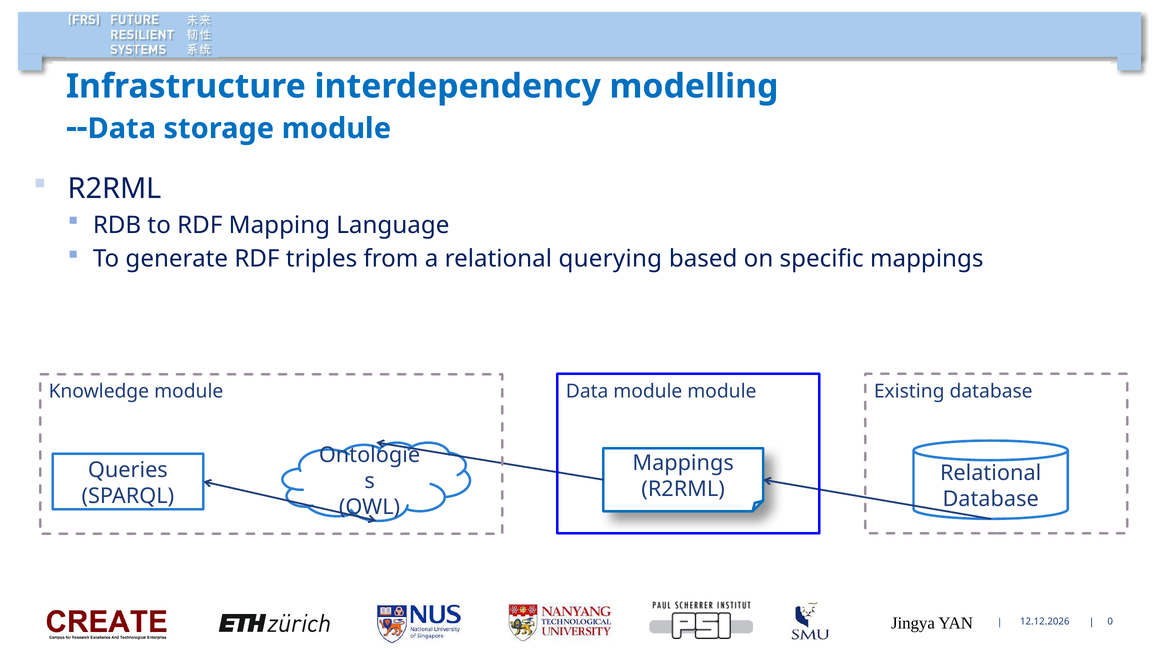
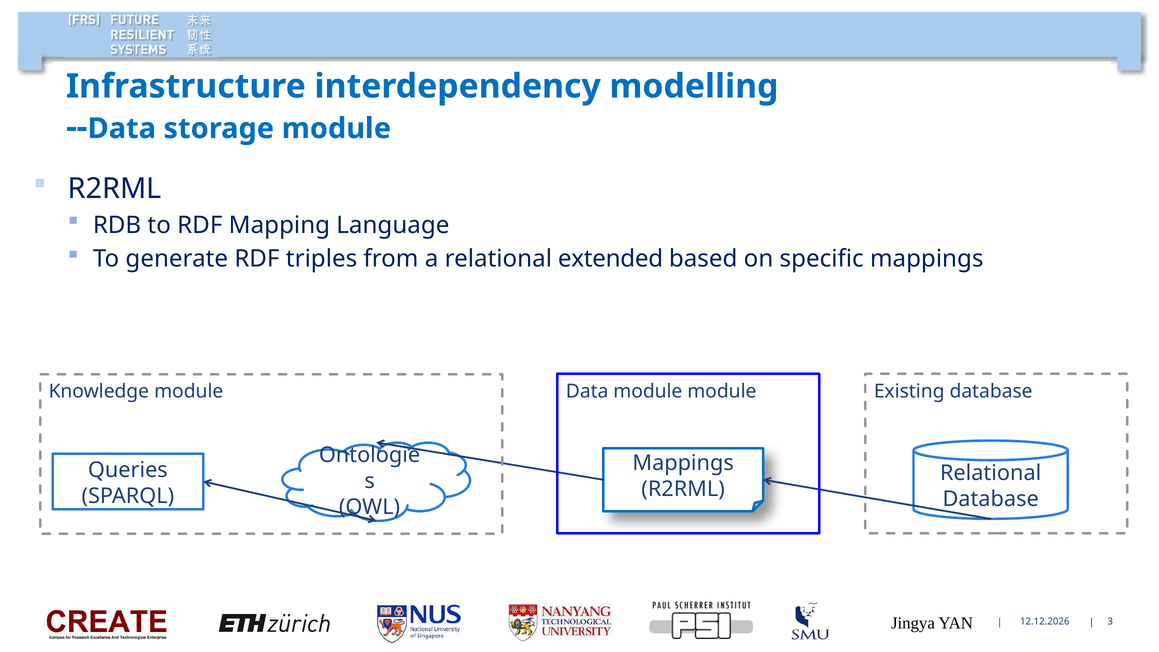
querying: querying -> extended (611, 259)
0: 0 -> 3 (1110, 622)
